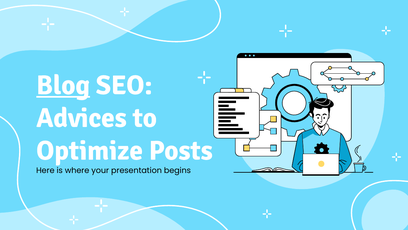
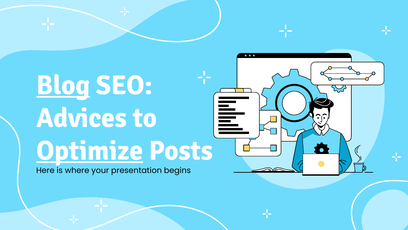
Optimize underline: none -> present (90, 150)
